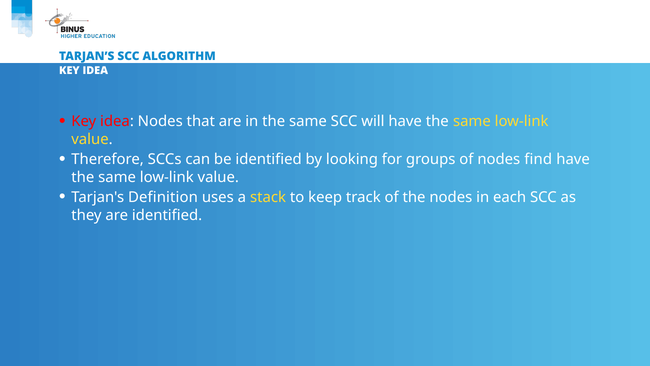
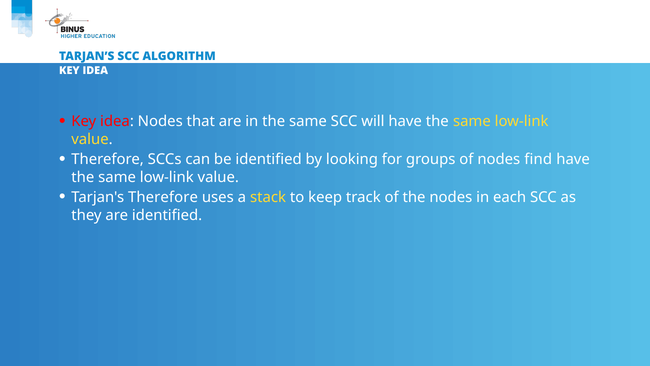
Tarjan's Definition: Definition -> Therefore (163, 197)
